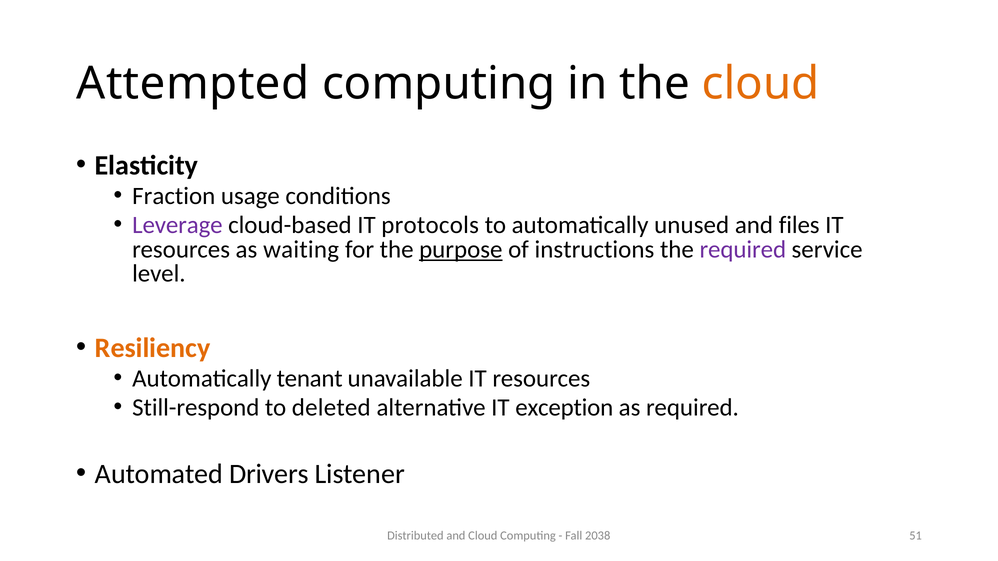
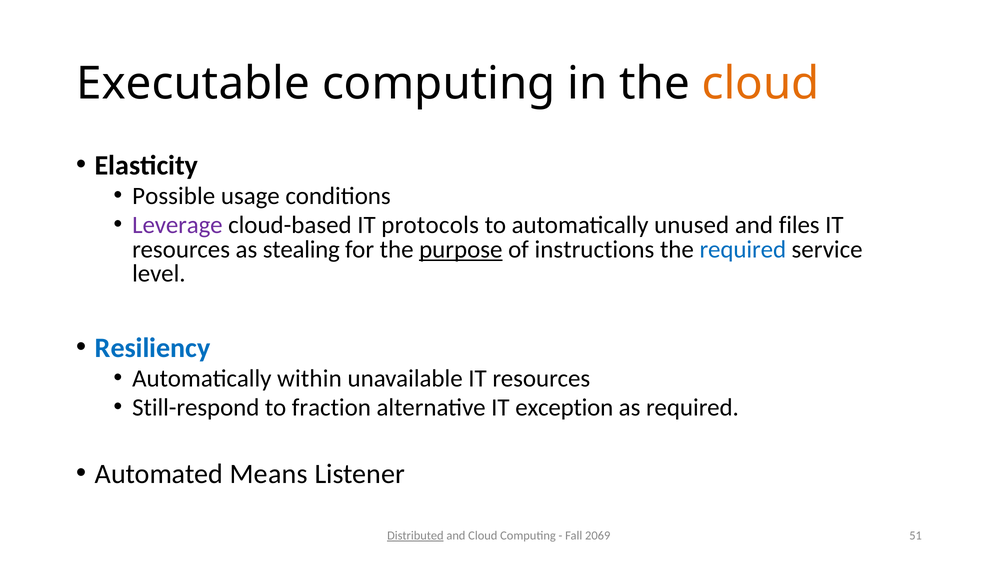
Attempted: Attempted -> Executable (193, 84)
Fraction: Fraction -> Possible (174, 196)
waiting: waiting -> stealing (301, 249)
required colour: purple -> blue (743, 249)
Resiliency colour: orange -> blue (153, 348)
tenant: tenant -> within (309, 379)
deleted: deleted -> fraction (331, 408)
Drivers: Drivers -> Means (269, 474)
Distributed underline: none -> present (415, 536)
2038: 2038 -> 2069 (598, 536)
